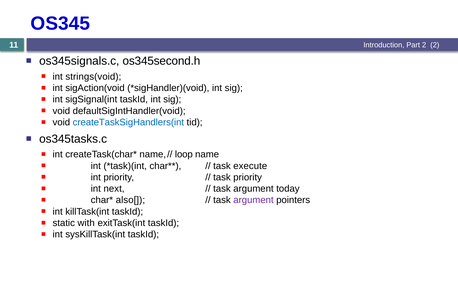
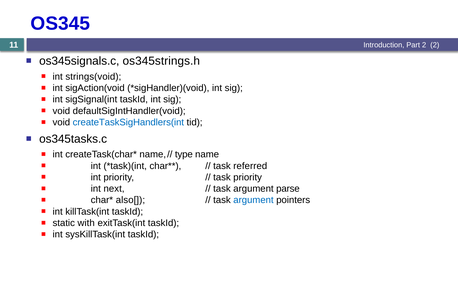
os345second.h: os345second.h -> os345strings.h (161, 61)
loop: loop -> type (184, 155)
execute: execute -> referred (250, 166)
today: today -> parse (288, 189)
argument colour: purple -> blue (253, 200)
